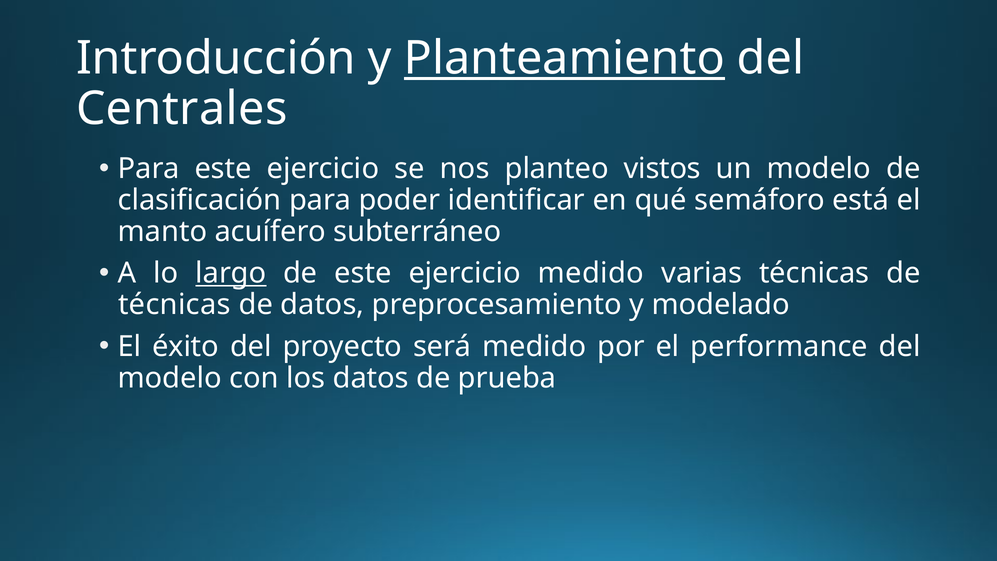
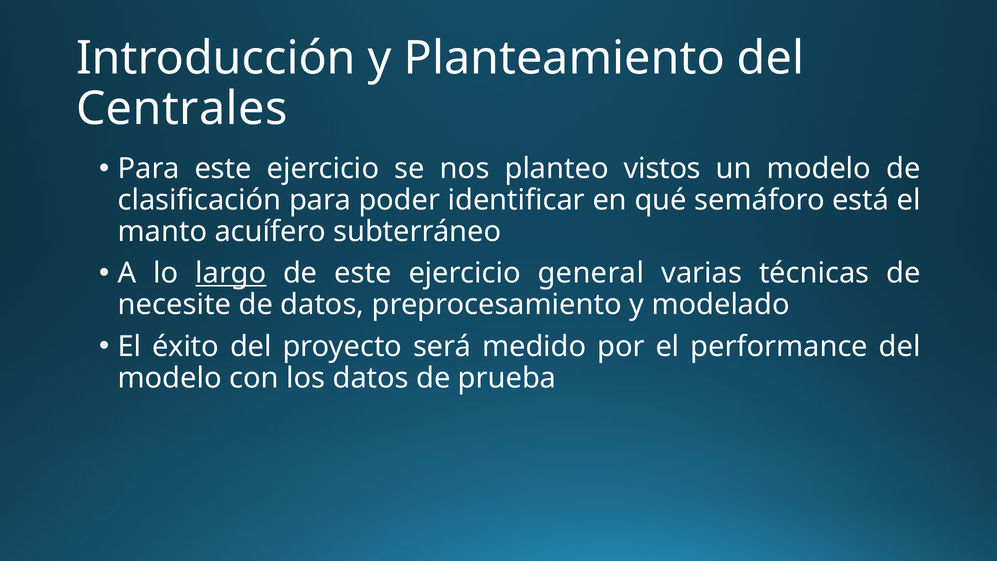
Planteamiento underline: present -> none (564, 59)
ejercicio medido: medido -> general (591, 273)
técnicas: técnicas -> necesite (174, 305)
